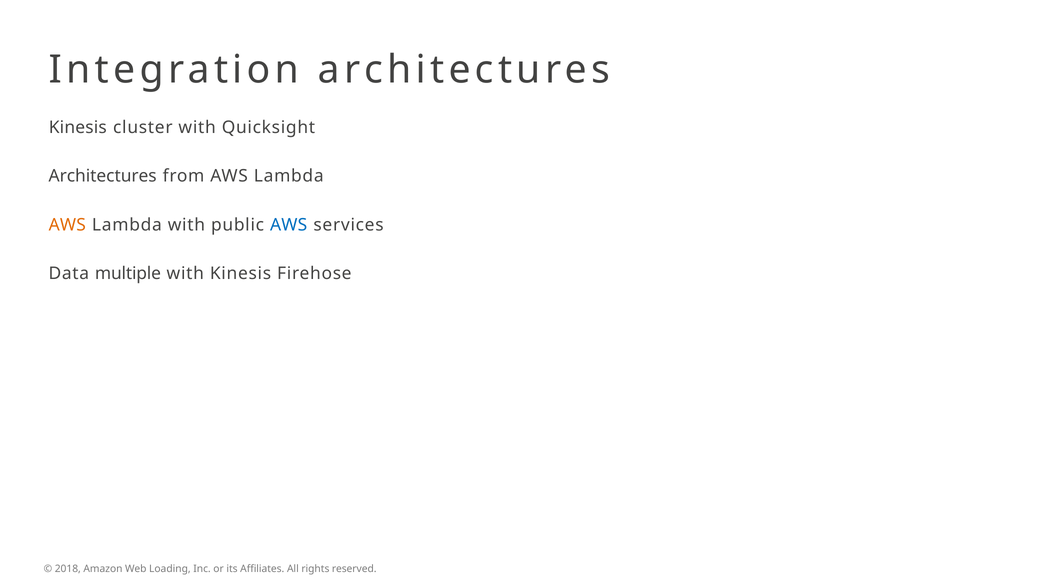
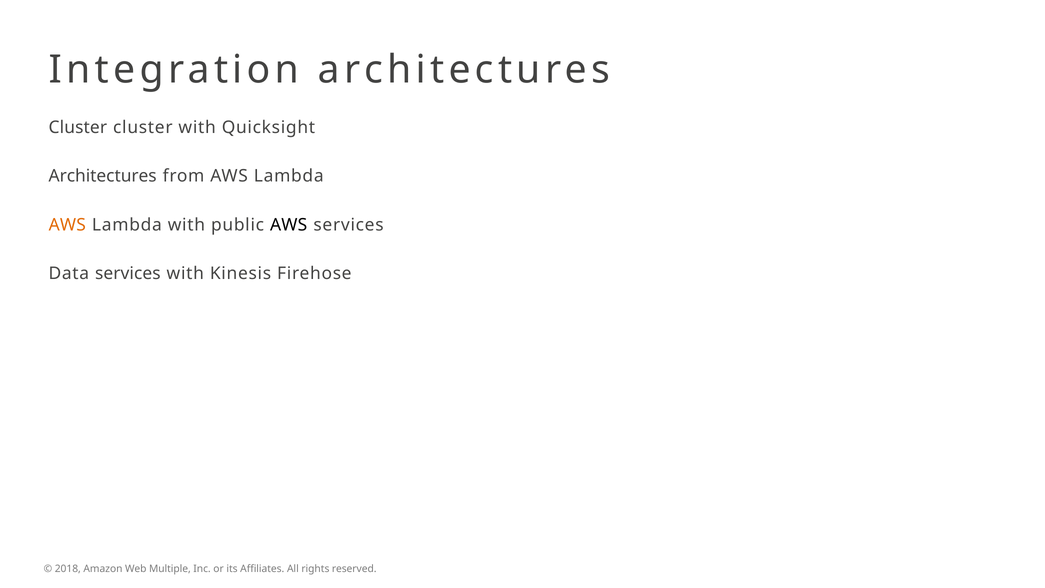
Kinesis: Kinesis -> Cluster (78, 127)
AWS colour: blue -> black (289, 225)
Data multiple: multiple -> services (128, 274)
Loading: Loading -> Multiple (170, 569)
